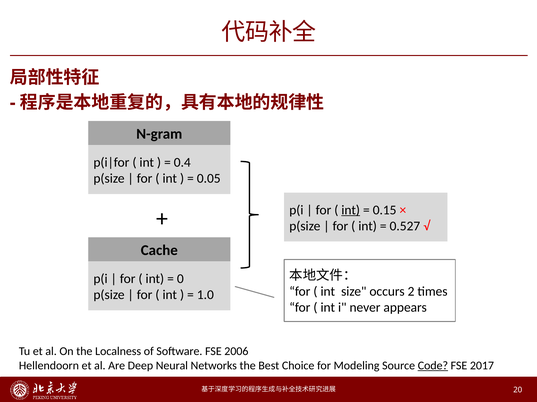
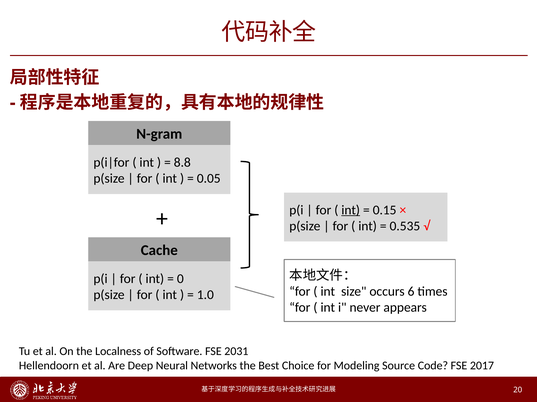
0.4: 0.4 -> 8.8 (182, 163)
0.527: 0.527 -> 0.535 (405, 226)
2: 2 -> 6 (411, 292)
2006: 2006 -> 2031 (236, 352)
Code underline: present -> none (433, 366)
